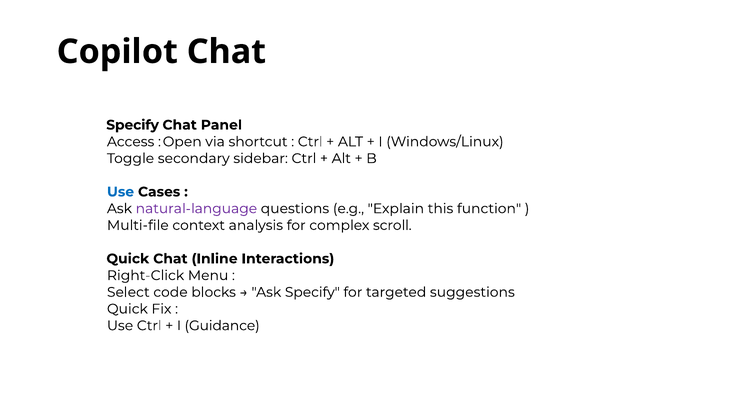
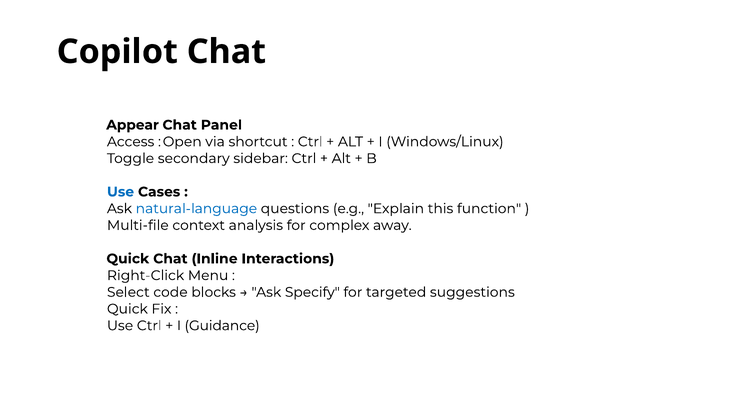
Specify: Specify -> Appear (133, 125)
natural-language colour: purple -> blue (196, 209)
scroll: scroll -> away (392, 226)
